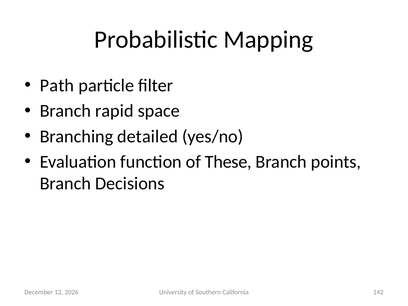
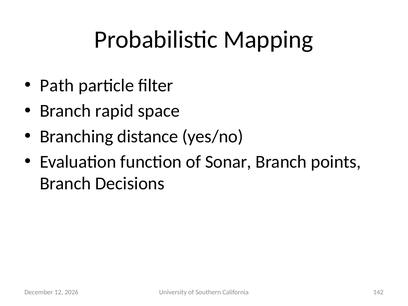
detailed: detailed -> distance (148, 136)
These: These -> Sonar (228, 162)
